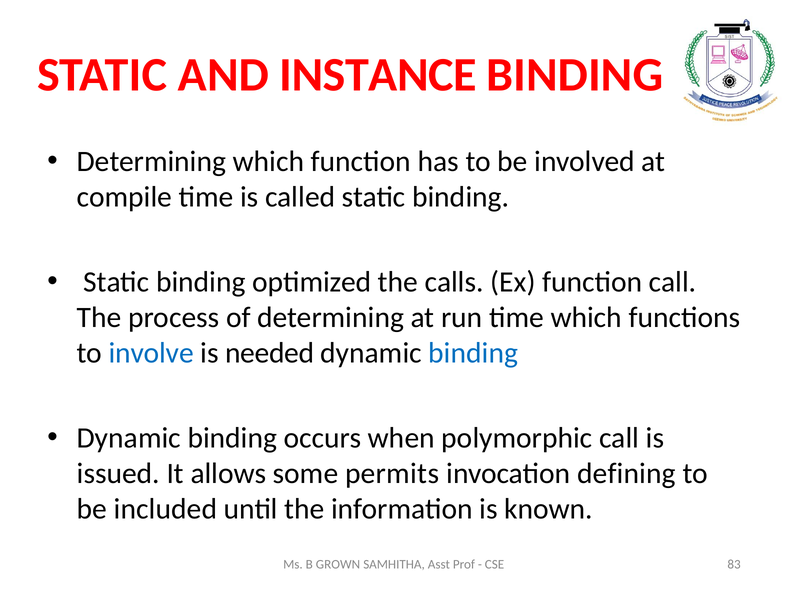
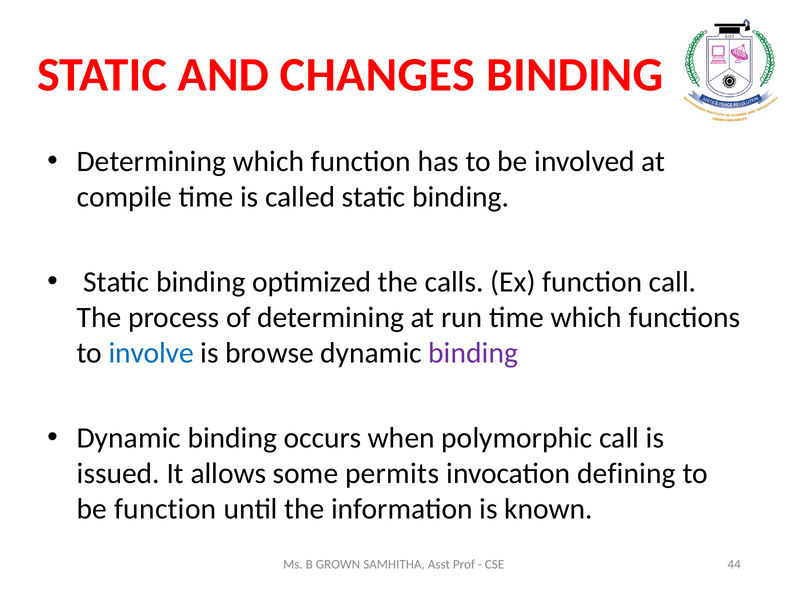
INSTANCE: INSTANCE -> CHANGES (378, 75)
needed: needed -> browse (270, 353)
binding colour: blue -> purple (473, 353)
be included: included -> function (165, 509)
83: 83 -> 44 (734, 564)
